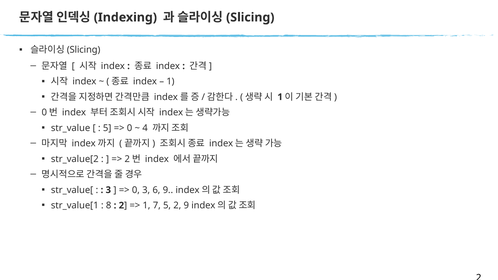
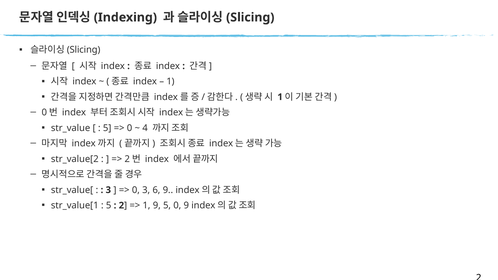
8: 8 -> 5 (109, 206)
1 7: 7 -> 9 (157, 206)
5 2: 2 -> 0 (177, 206)
